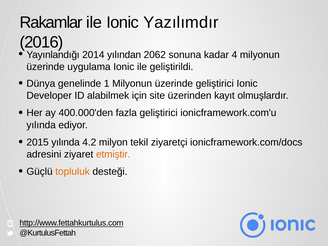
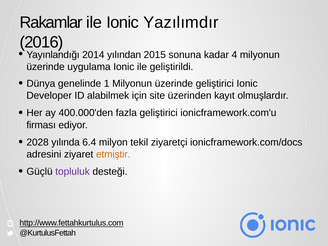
2062: 2062 -> 2015 (155, 55)
yılında: yılında -> firması (41, 125)
2015: 2015 -> 2028 (38, 142)
4.2: 4.2 -> 6.4 (89, 142)
topluluk colour: orange -> purple (73, 172)
